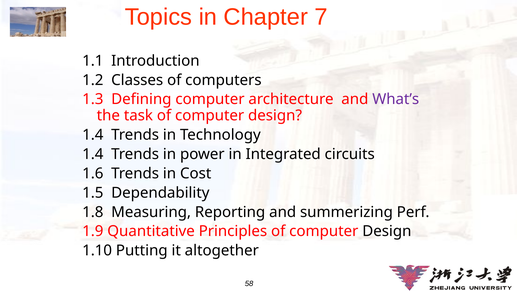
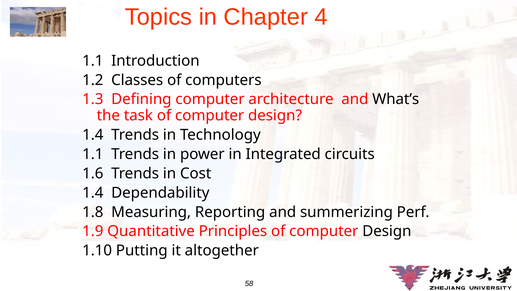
7: 7 -> 4 (321, 17)
What’s colour: purple -> black (396, 99)
1.4: 1.4 -> 1.1 (93, 154)
1.5: 1.5 -> 1.4 (93, 193)
